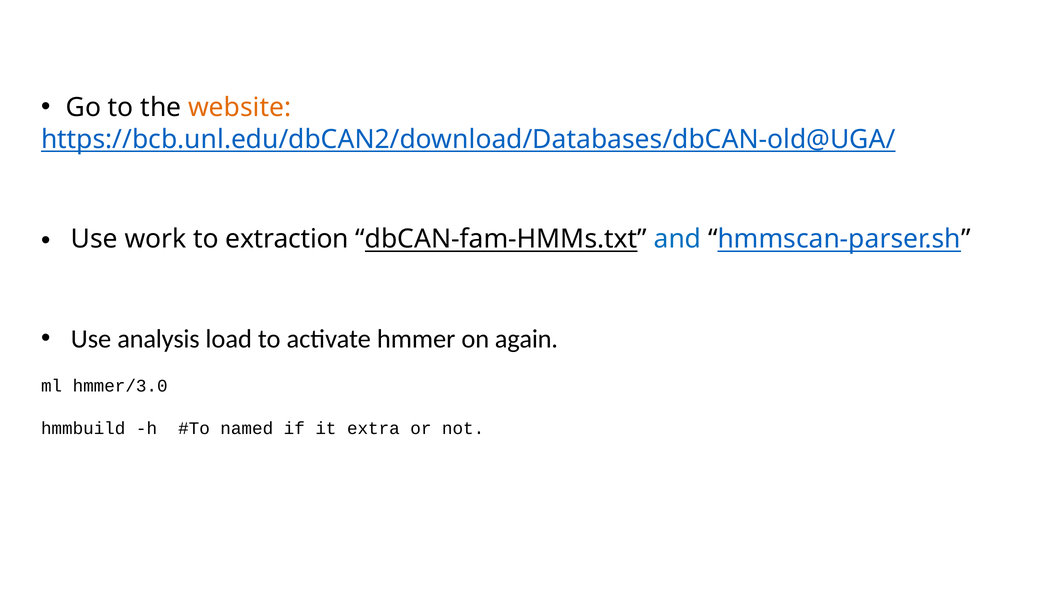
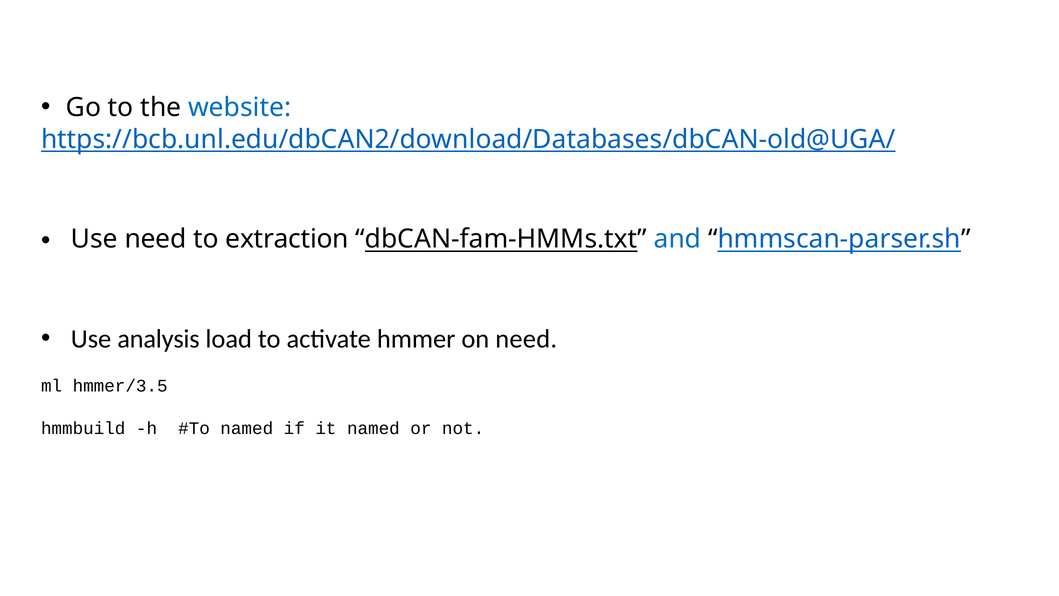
website colour: orange -> blue (240, 107)
Use work: work -> need (155, 239)
on again: again -> need (526, 339)
hmmer/3.0: hmmer/3.0 -> hmmer/3.5 (120, 386)
it extra: extra -> named (373, 428)
